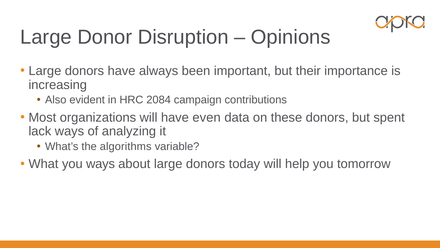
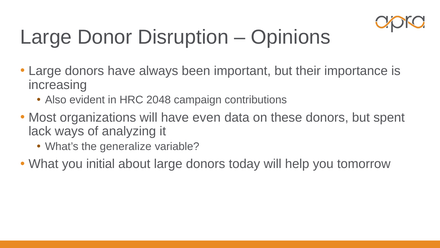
2084: 2084 -> 2048 (159, 100)
algorithms: algorithms -> generalize (126, 146)
you ways: ways -> initial (101, 164)
